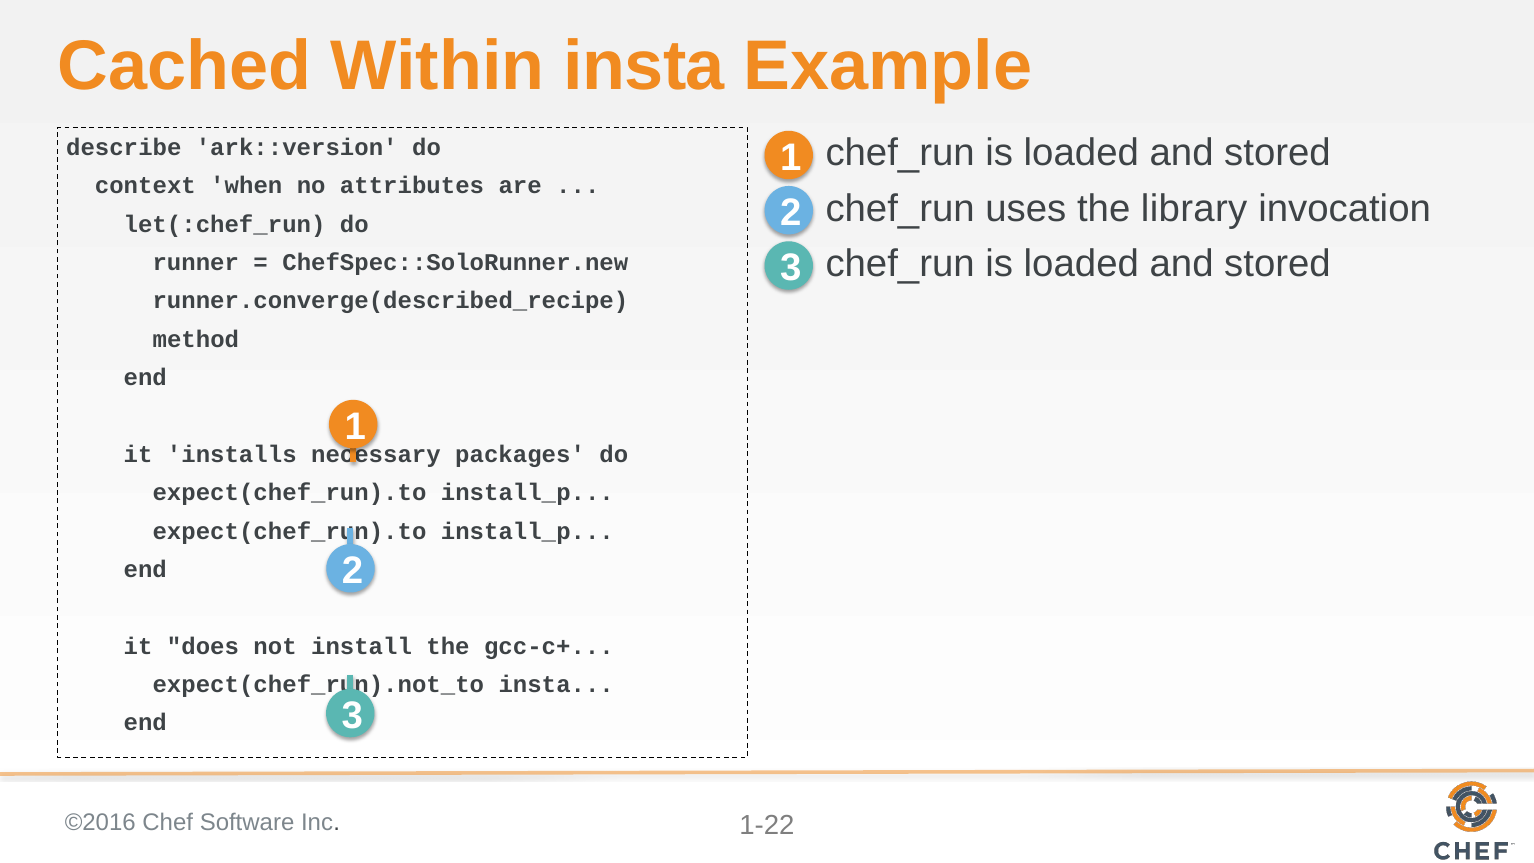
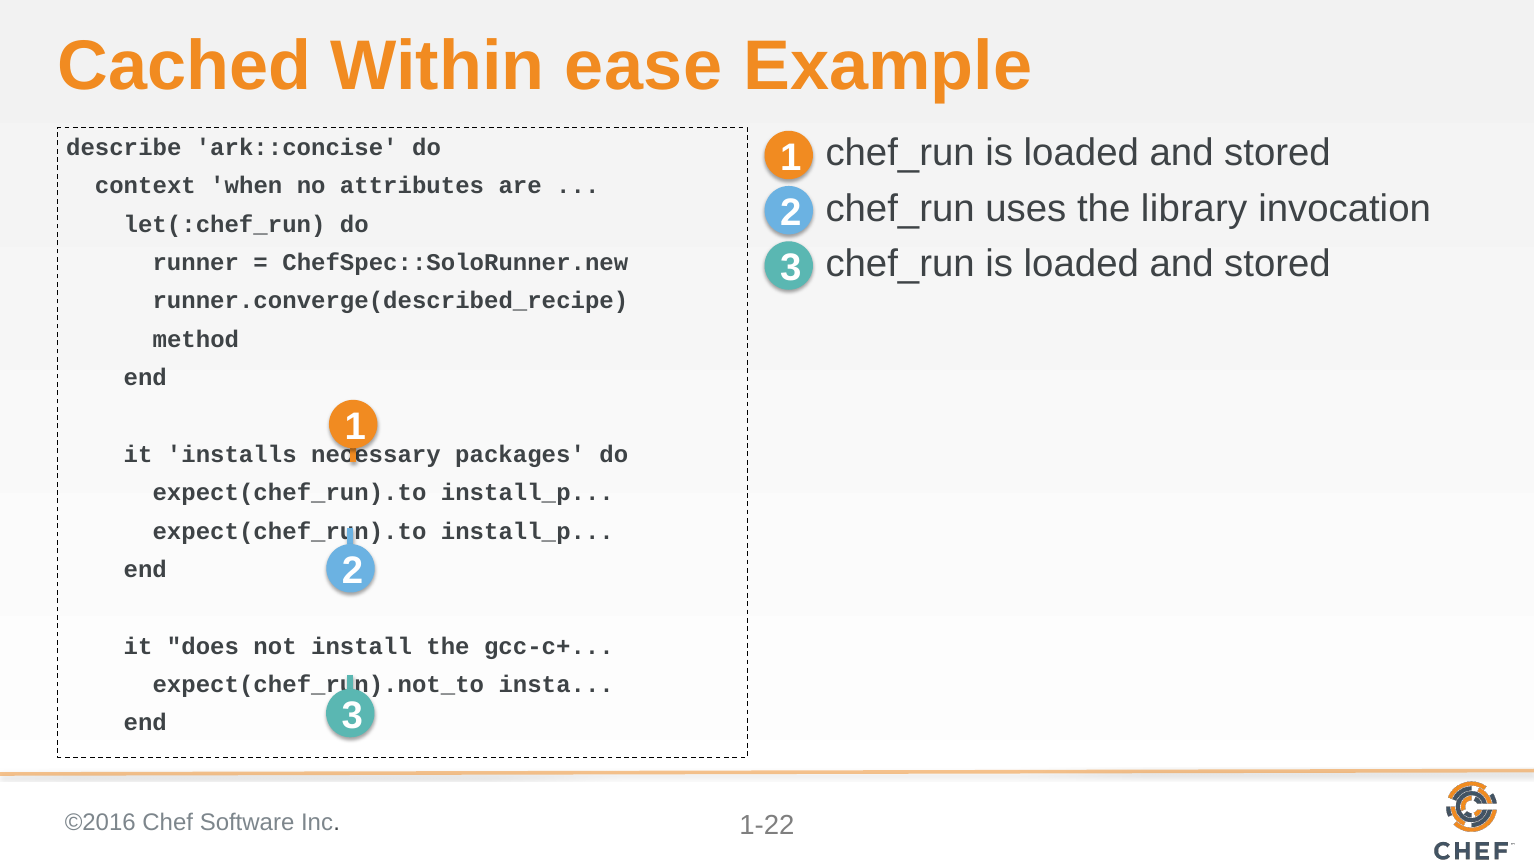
Within insta: insta -> ease (644, 66)
ark::version: ark::version -> ark::concise (297, 148)
